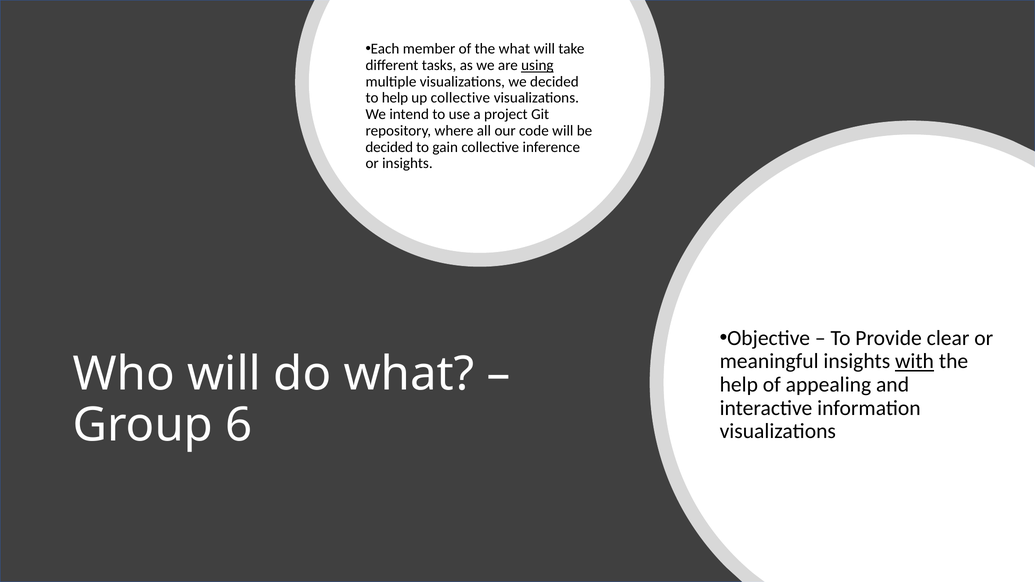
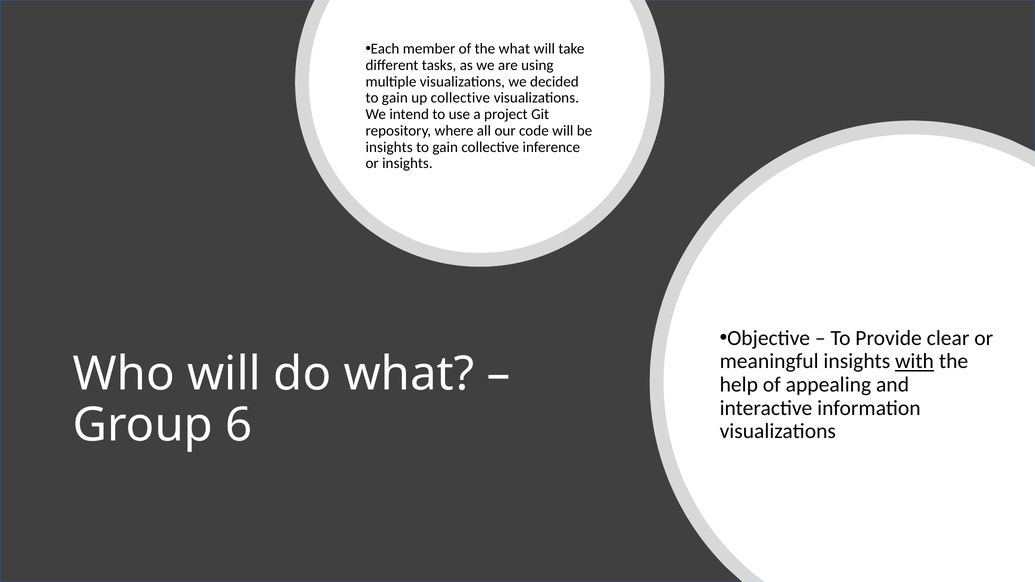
using underline: present -> none (537, 65)
help: help -> gain (395, 98)
decided: decided -> insights (389, 147)
